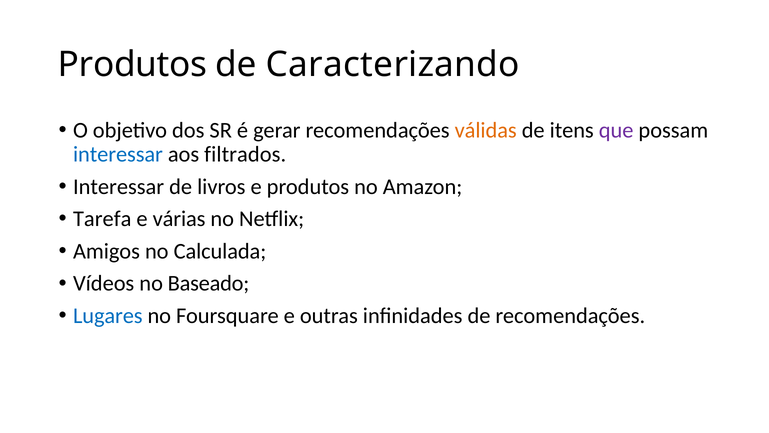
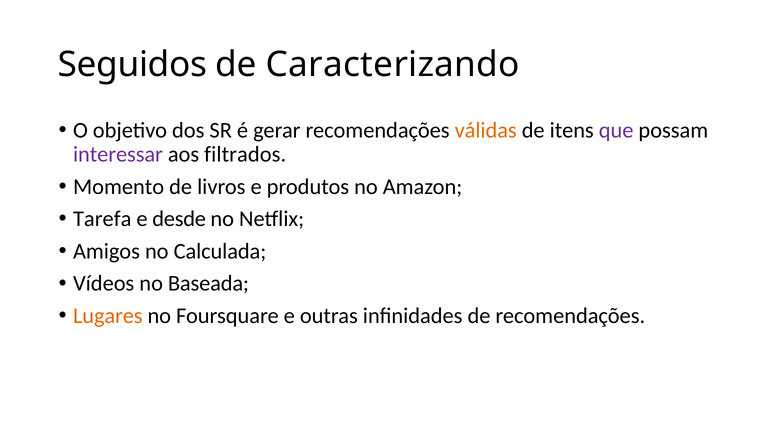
Produtos: Produtos -> Seguidos (133, 65)
interessar colour: blue -> purple (118, 154)
Interessar: Interessar -> Momento (119, 186)
várias: várias -> desde (179, 219)
Baseado: Baseado -> Baseada (208, 283)
Lugares colour: blue -> orange (108, 315)
